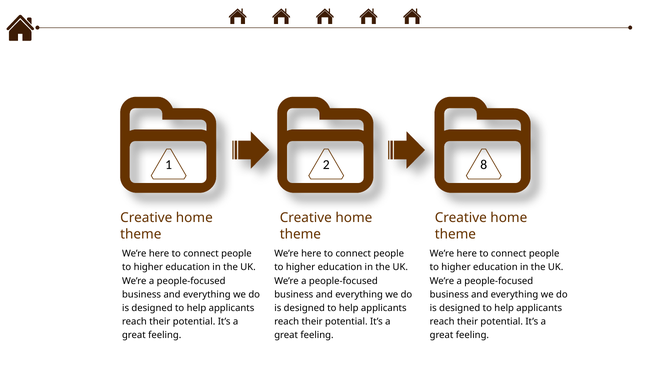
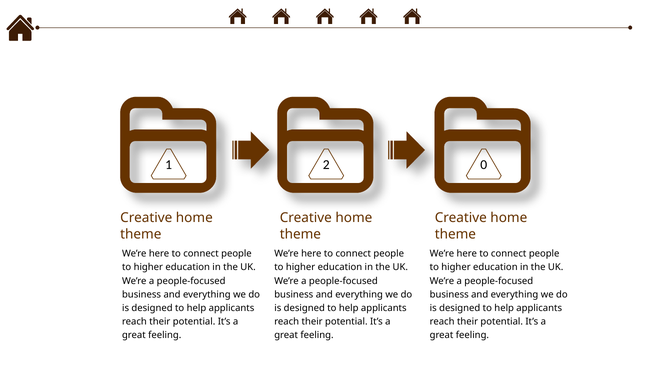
8: 8 -> 0 (484, 165)
